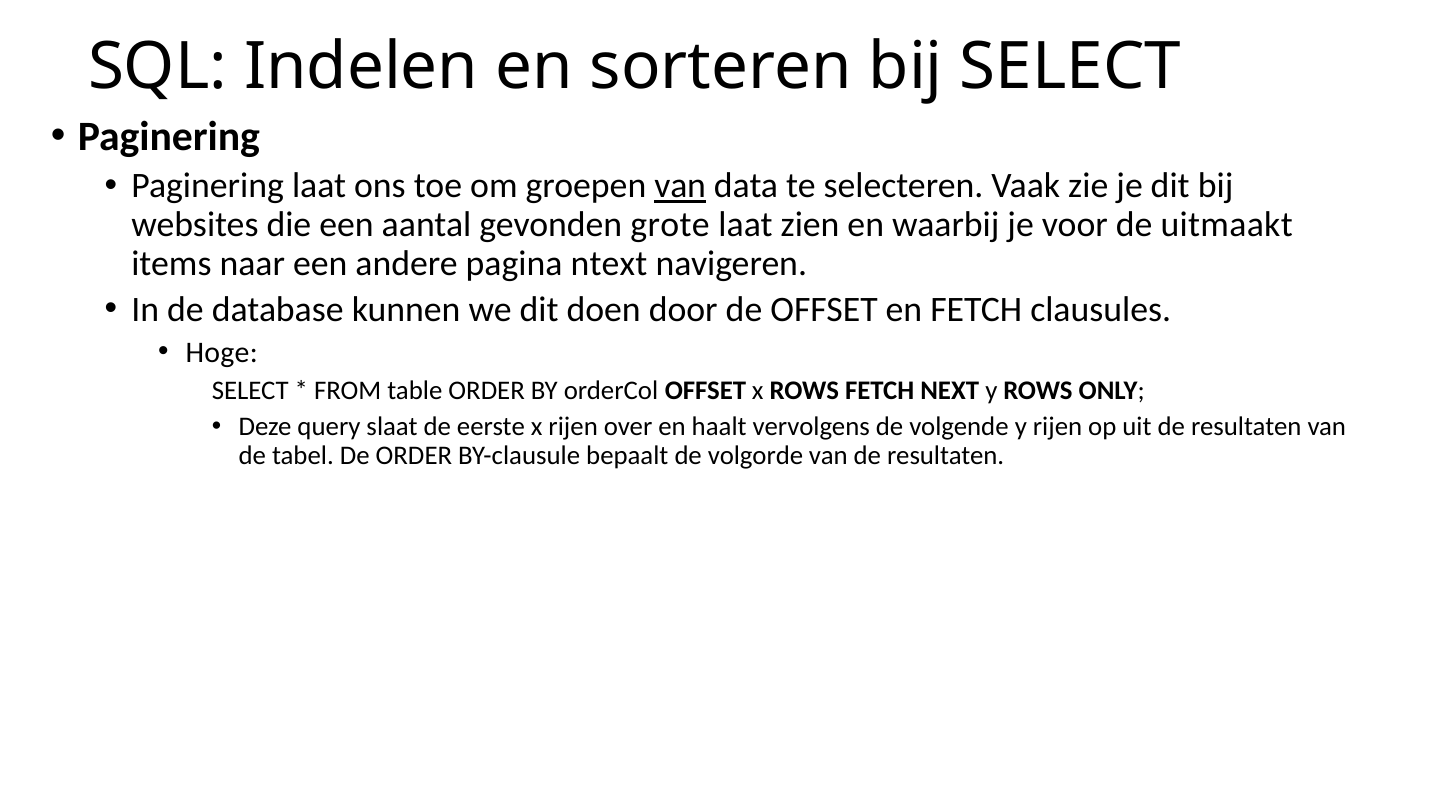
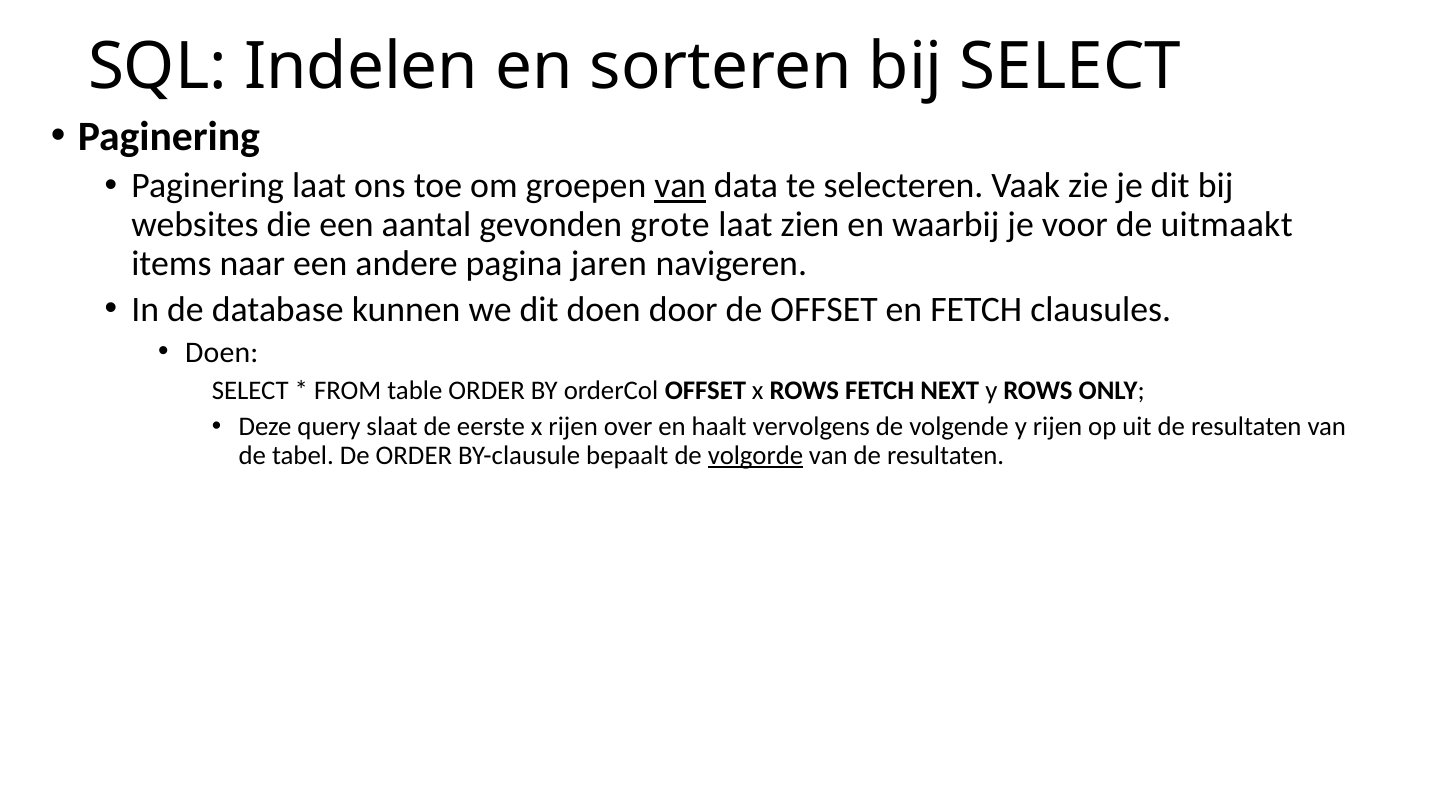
ntext: ntext -> jaren (609, 263)
Hoge: Hoge -> Doen (222, 352)
volgorde underline: none -> present (755, 455)
